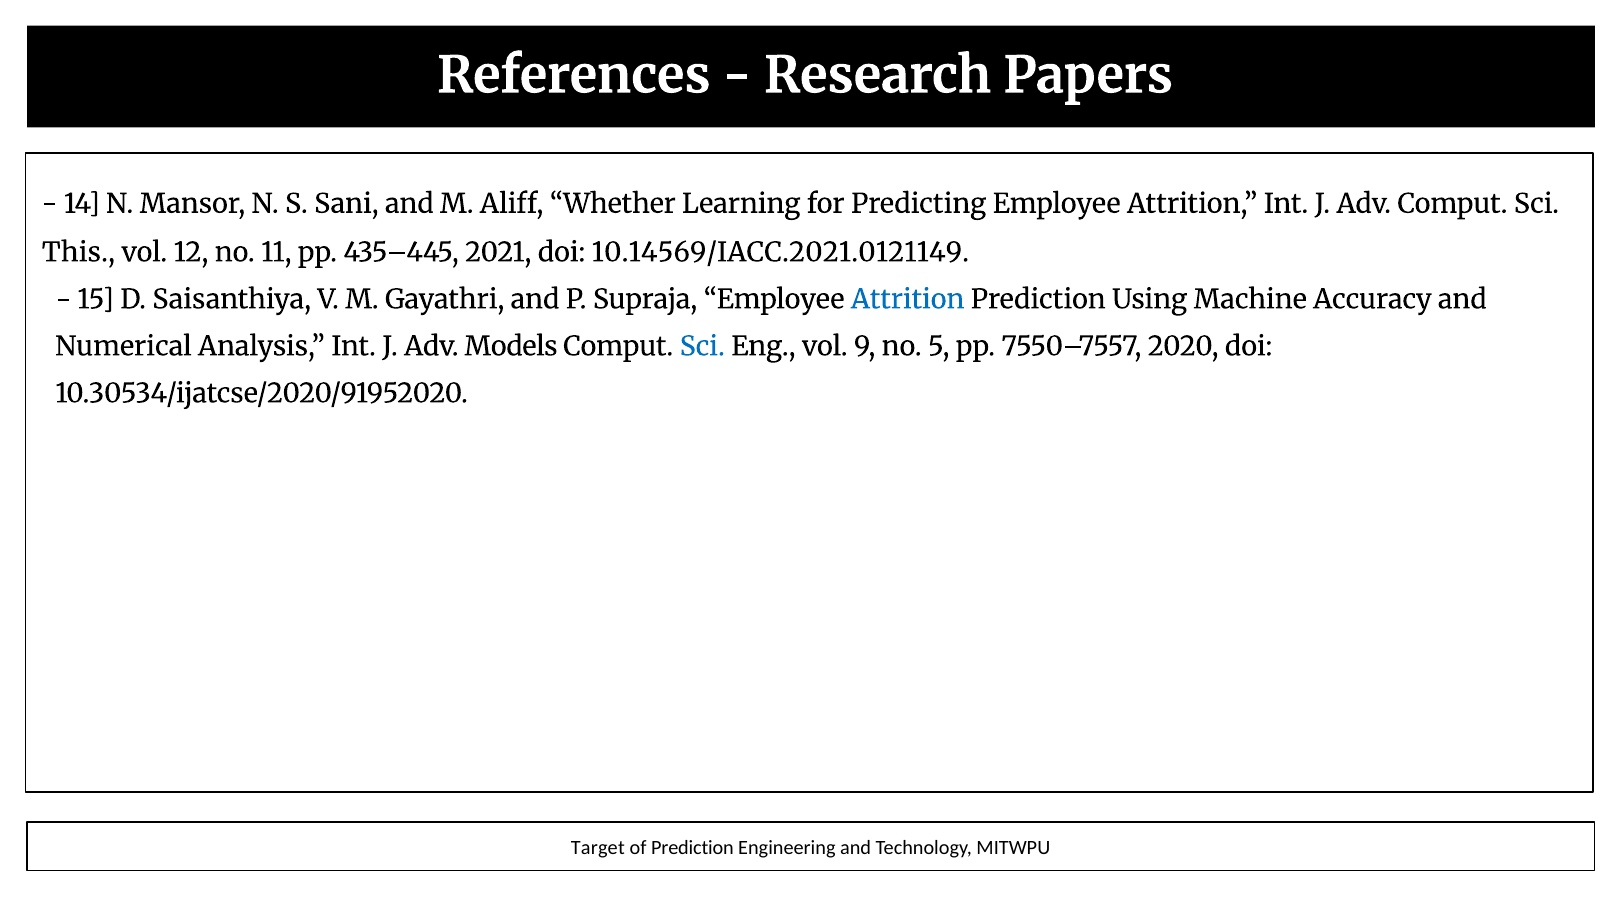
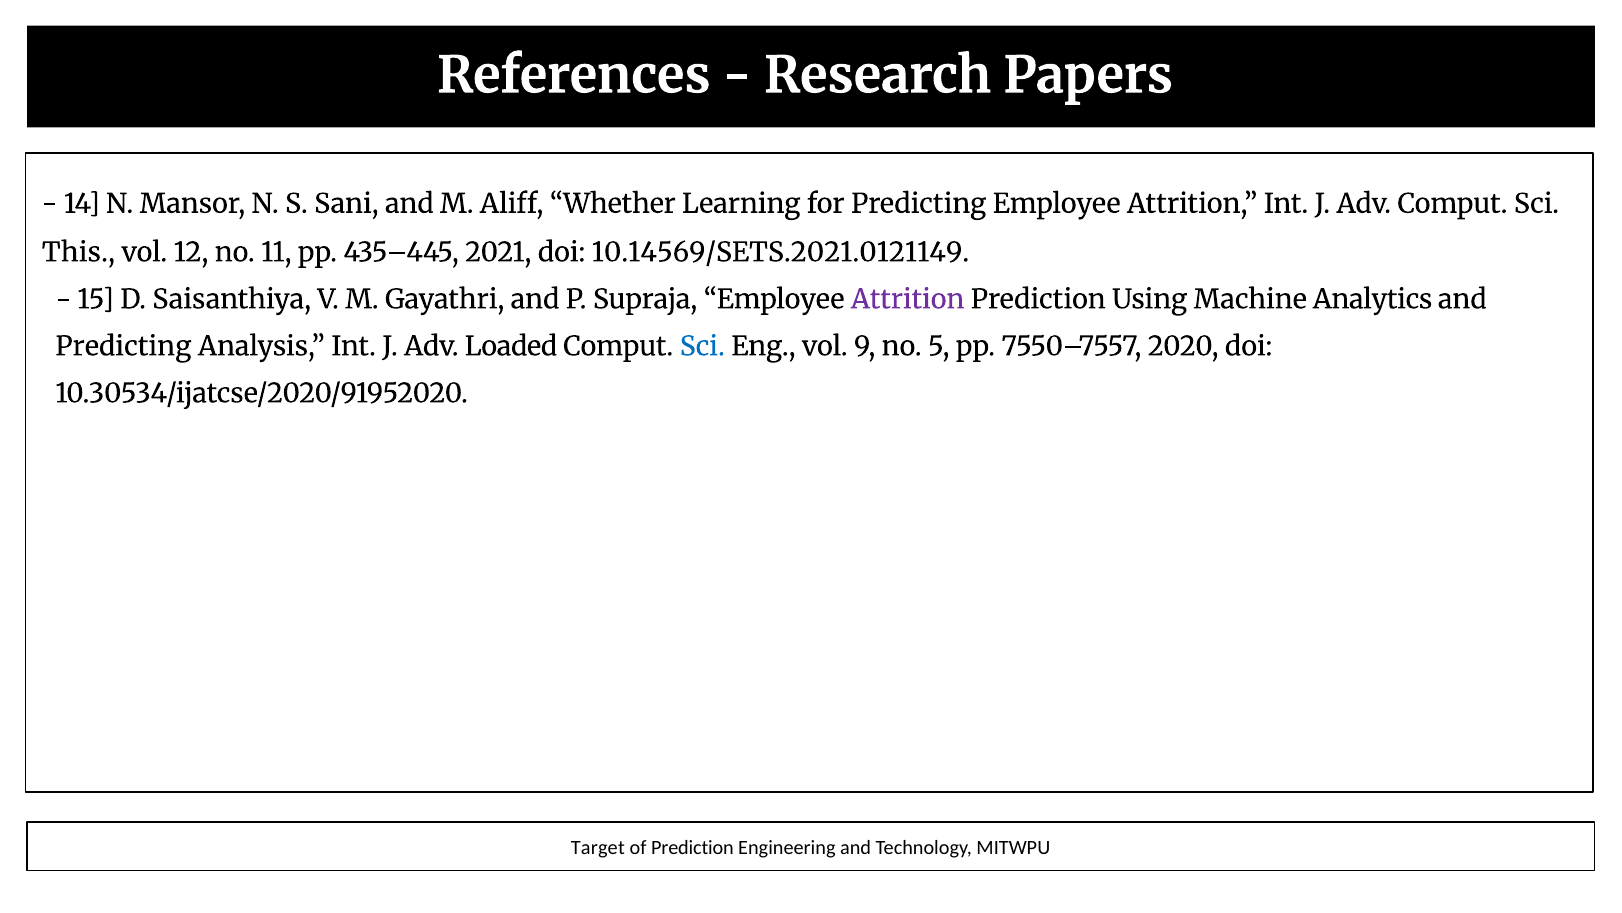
10.14569/IACC.2021.0121149: 10.14569/IACC.2021.0121149 -> 10.14569/SETS.2021.0121149 (780, 252)
Attrition colour: blue -> purple (908, 299)
Accuracy: Accuracy -> Analytics (1373, 299)
Numerical: Numerical -> Predicting (123, 346)
Models: Models -> Loaded (511, 346)
